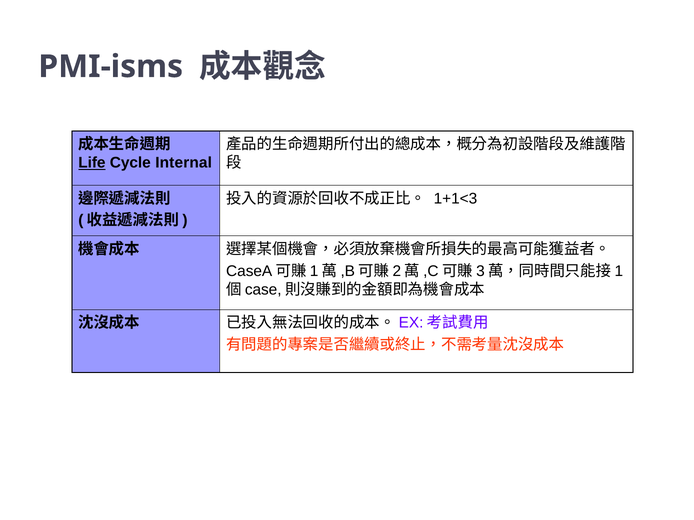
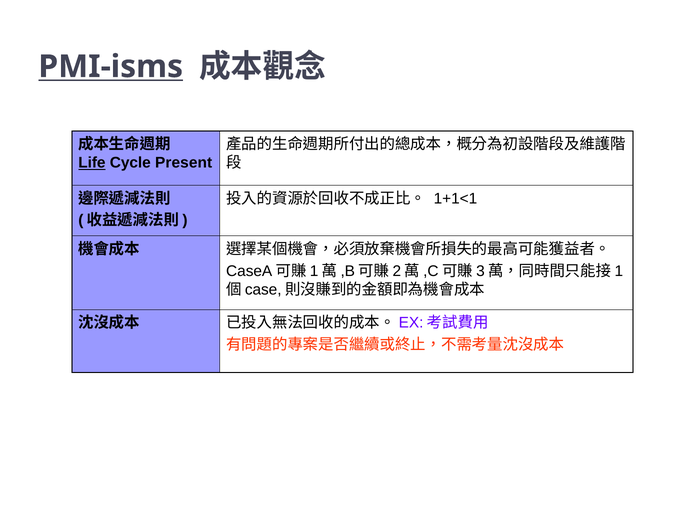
PMI-isms underline: none -> present (111, 67)
Internal: Internal -> Present (184, 163)
1+1<3: 1+1<3 -> 1+1<1 (455, 199)
